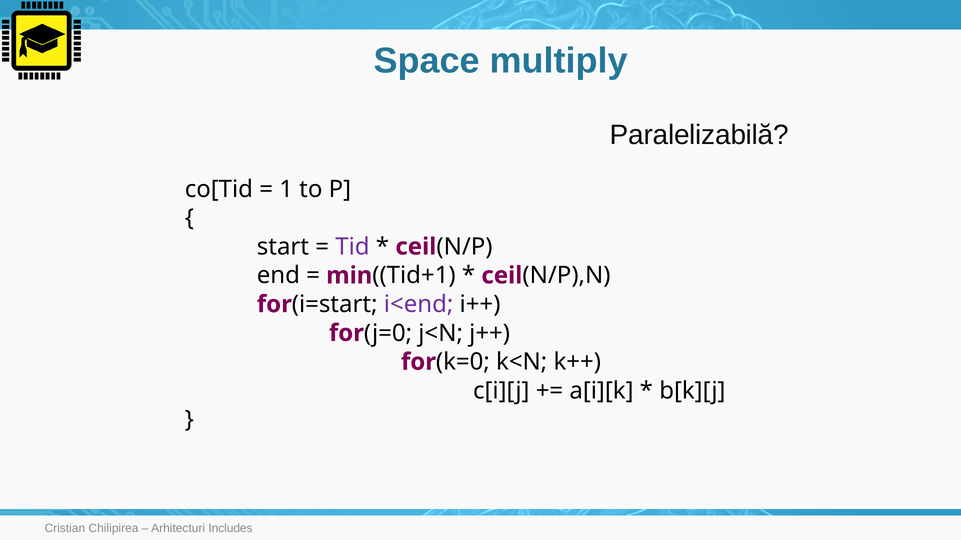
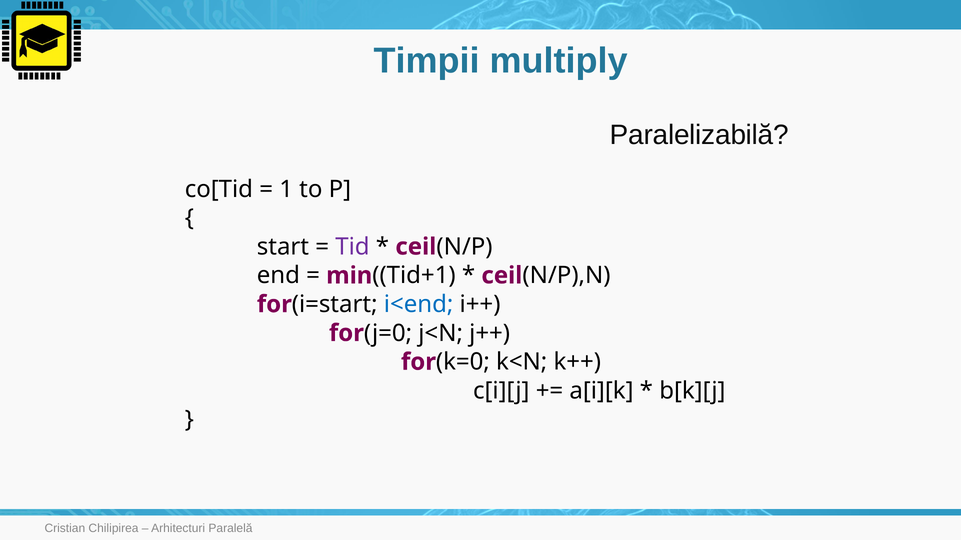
Space: Space -> Timpii (427, 61)
i<end colour: purple -> blue (419, 305)
Includes: Includes -> Paralelă (230, 529)
